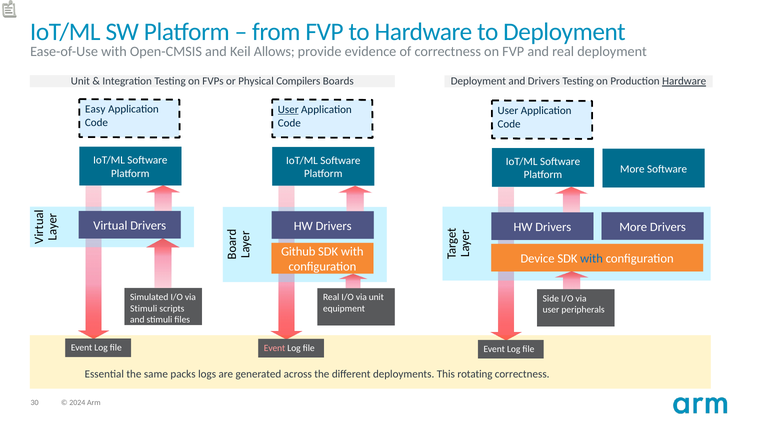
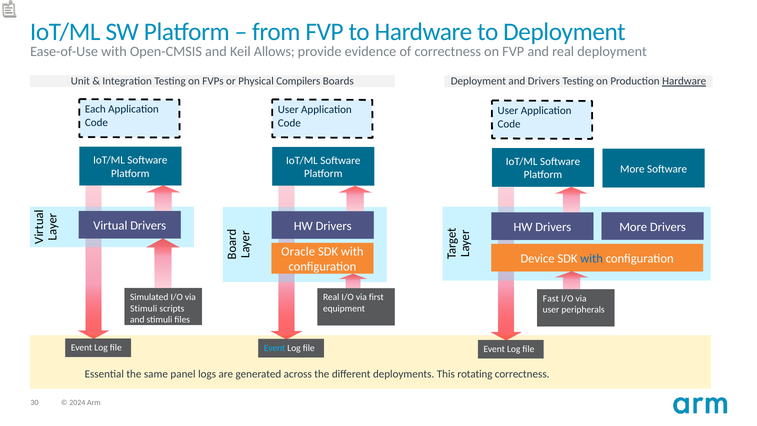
Easy: Easy -> Each (95, 109)
User underline: present -> none (288, 110)
Github: Github -> Oracle (298, 251)
via unit: unit -> first (376, 297)
Side: Side -> Fast (551, 298)
Event colour: pink -> light blue (275, 348)
packs: packs -> panel (183, 374)
